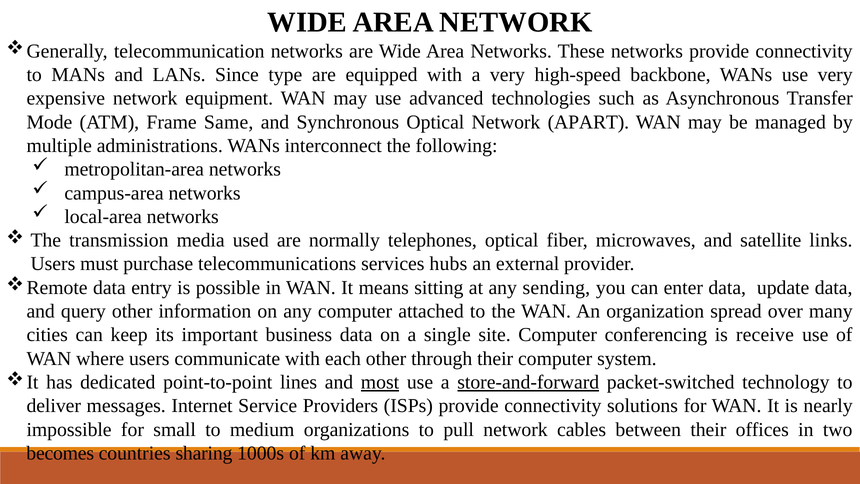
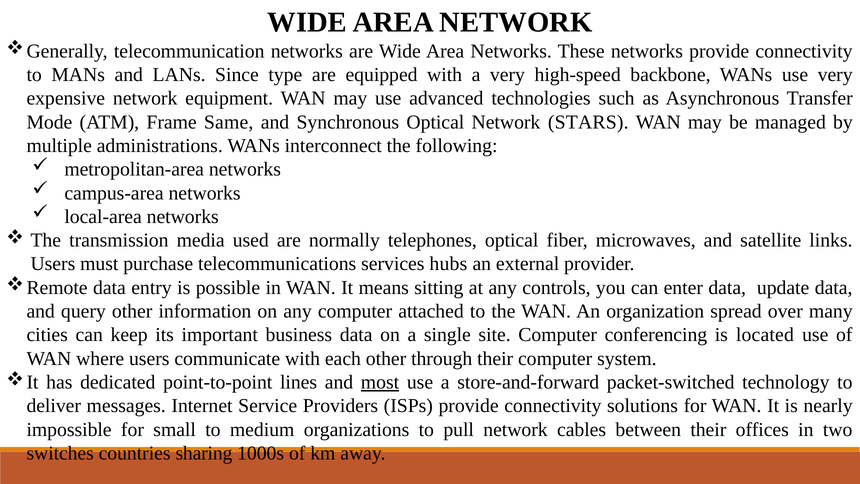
APART: APART -> STARS (588, 122)
sending: sending -> controls (556, 287)
receive: receive -> located (765, 335)
store-and-forward underline: present -> none (528, 382)
becomes: becomes -> switches (60, 453)
